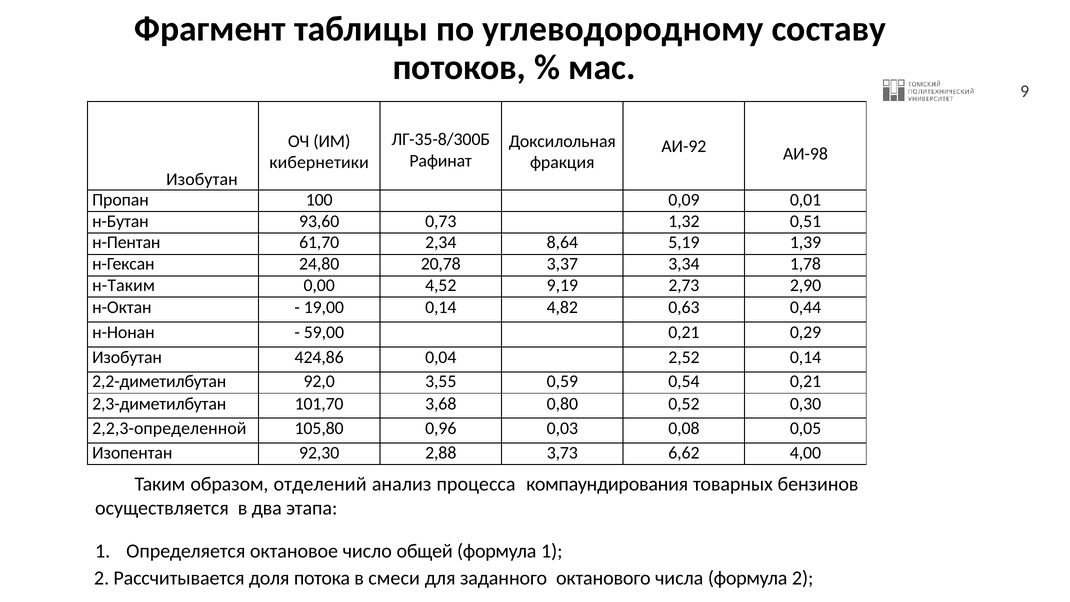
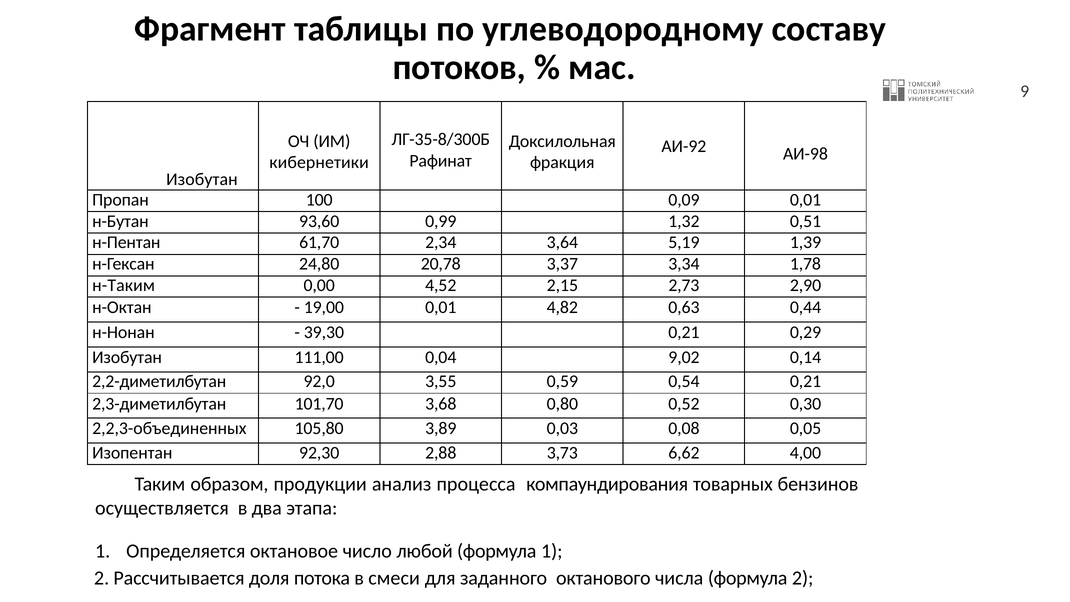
0,73: 0,73 -> 0,99 (441, 221)
8,64: 8,64 -> 3,64 (562, 243)
9,19: 9,19 -> 2,15 (562, 285)
19,00 0,14: 0,14 -> 0,01 (441, 307)
59,00: 59,00 -> 39,30 (324, 332)
424,86: 424,86 -> 111,00 (319, 357)
2,52: 2,52 -> 9,02 (684, 357)
2,2,3-определенной: 2,2,3-определенной -> 2,2,3-объединенных (169, 428)
0,96: 0,96 -> 3,89 (441, 428)
отделений: отделений -> продукции (320, 484)
общей: общей -> любой (425, 551)
